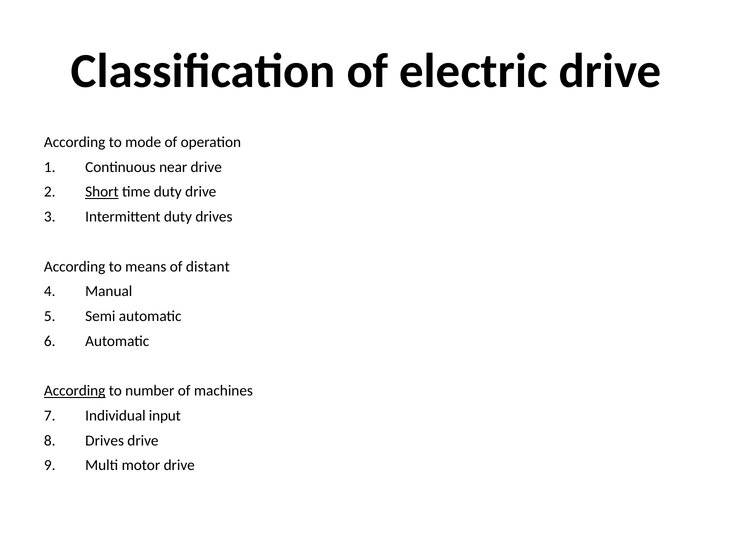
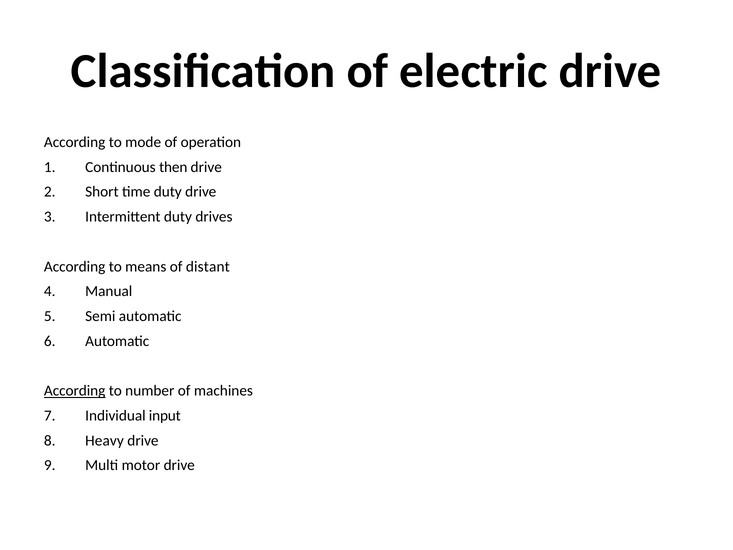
near: near -> then (173, 167)
Short underline: present -> none (102, 192)
Drives: Drives -> Heavy (105, 440)
